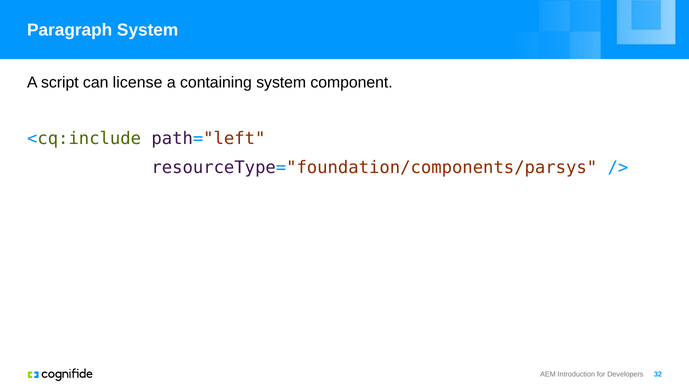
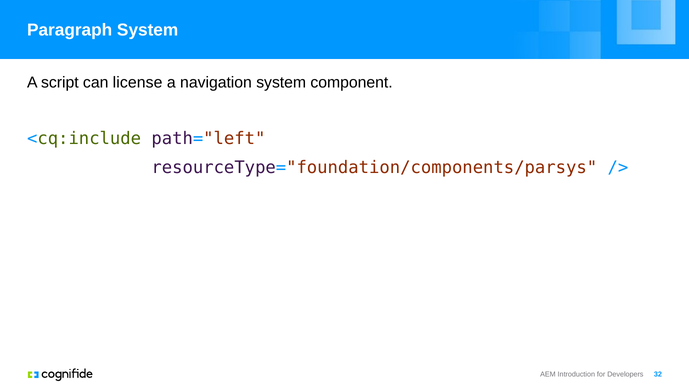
containing: containing -> navigation (216, 82)
